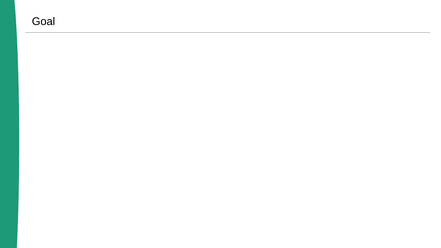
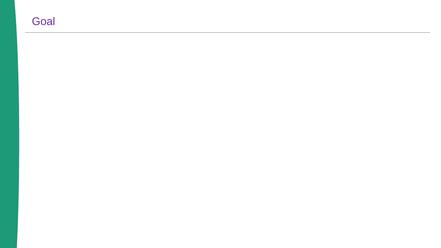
Goal colour: black -> purple (44, 21)
